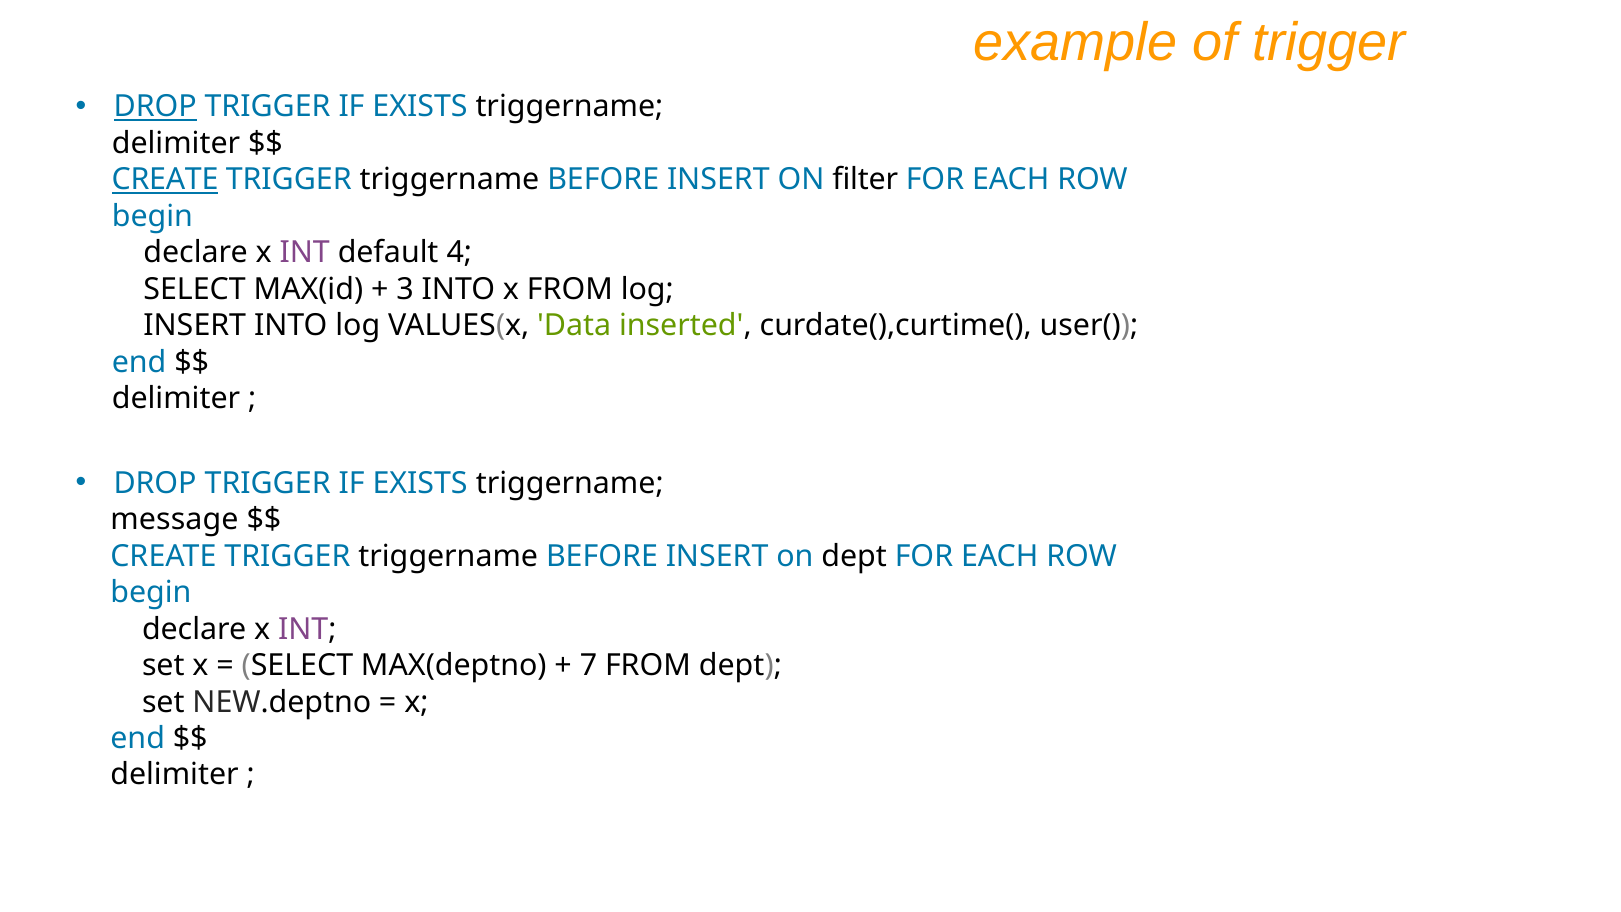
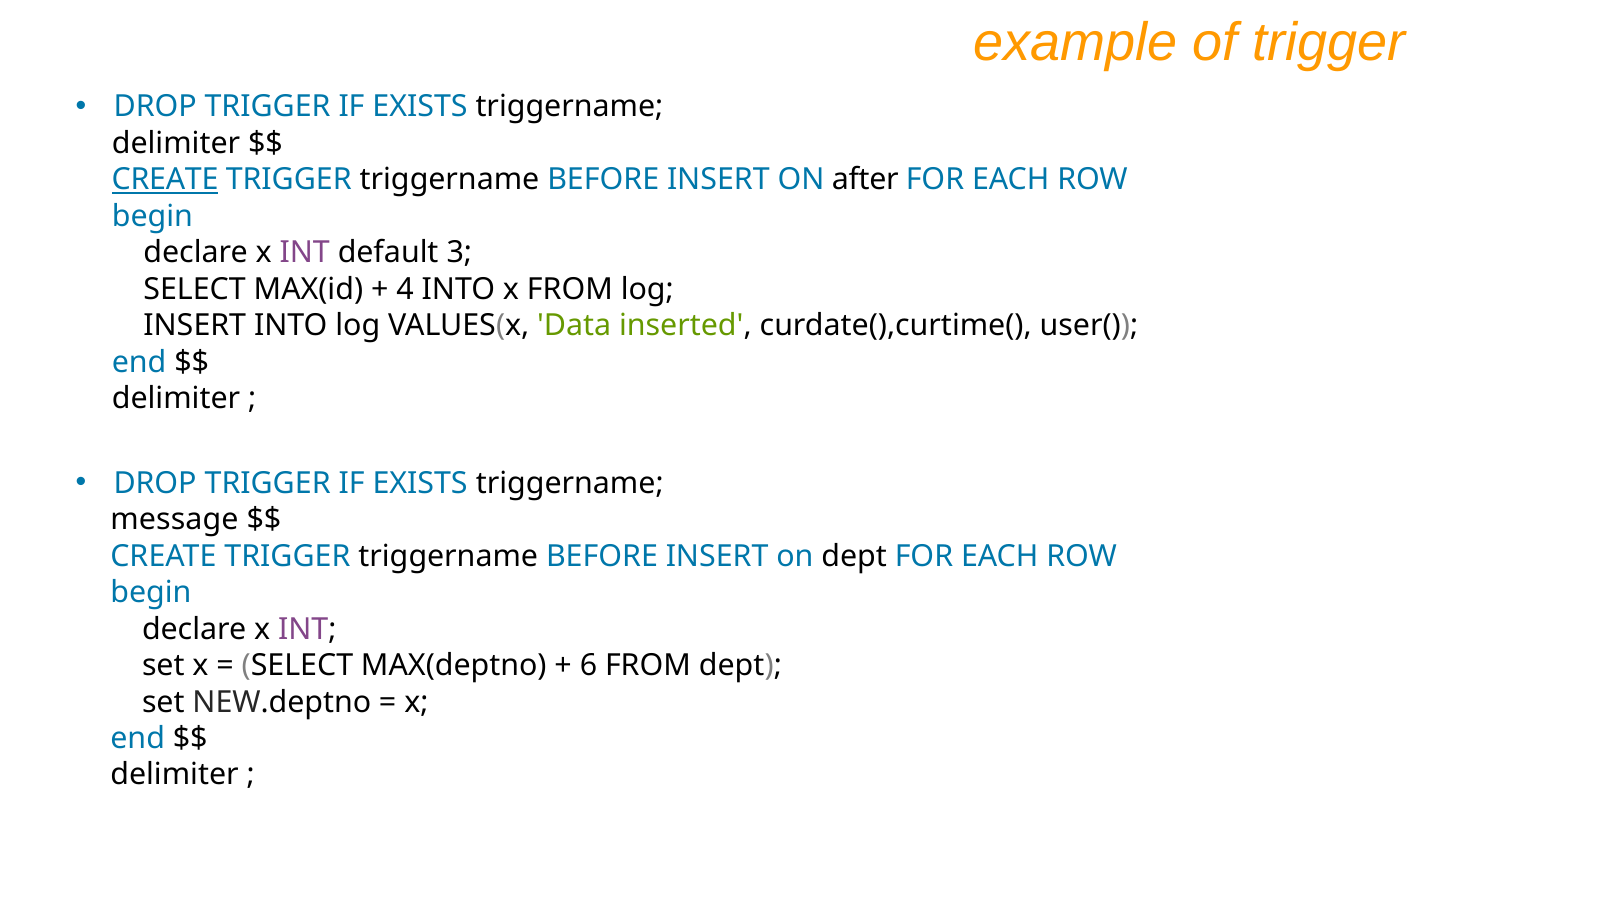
DROP underline: present -> none (155, 107)
filter: filter -> after (865, 180)
4: 4 -> 3 (459, 253)
3: 3 -> 4 (405, 289)
7: 7 -> 6 (588, 665)
